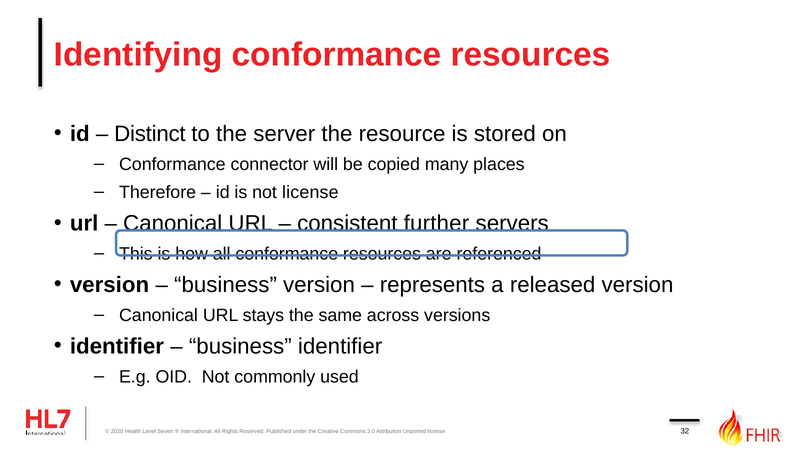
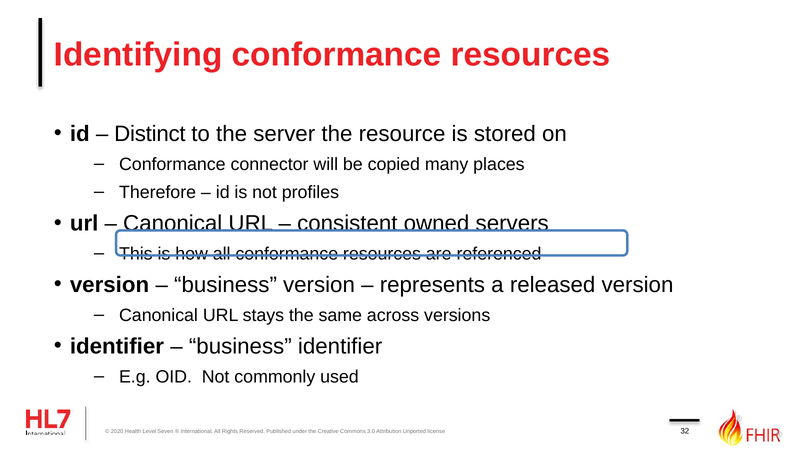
not license: license -> profiles (310, 192)
further: further -> owned (437, 224)
